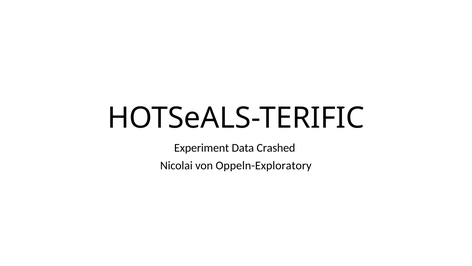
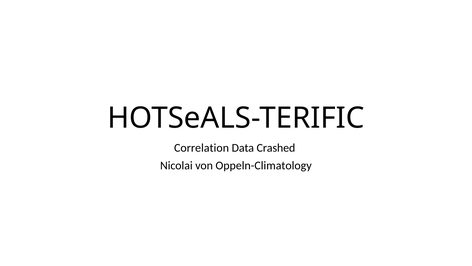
Experiment: Experiment -> Correlation (202, 148)
Oppeln-Exploratory: Oppeln-Exploratory -> Oppeln-Climatology (264, 165)
